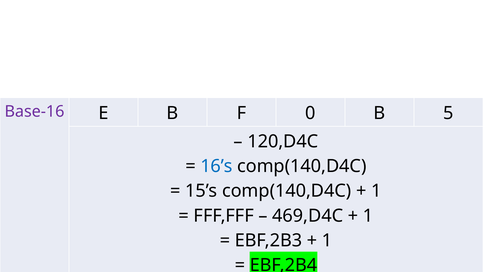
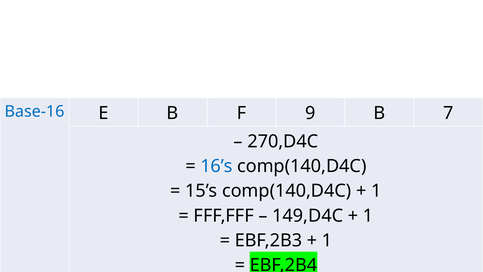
Base-16 colour: purple -> blue (34, 112)
0: 0 -> 9 (311, 113)
5: 5 -> 7 (449, 113)
120,D4C: 120,D4C -> 270,D4C (283, 141)
469,D4C: 469,D4C -> 149,D4C (308, 215)
